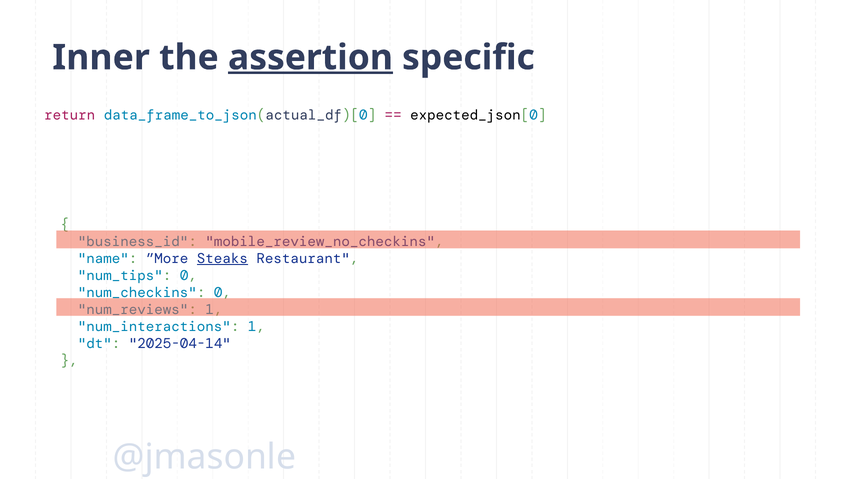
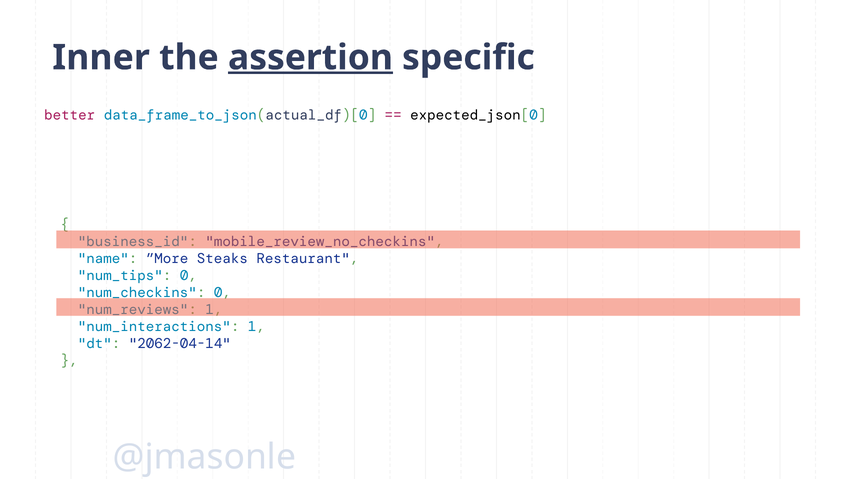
return: return -> better (70, 115)
Steaks underline: present -> none (222, 258)
2025-04-14: 2025-04-14 -> 2062-04-14 (180, 343)
